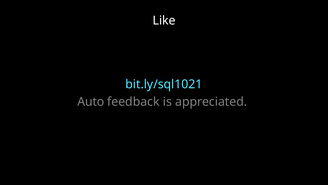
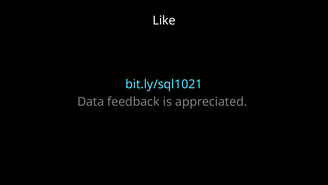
Auto: Auto -> Data (91, 101)
